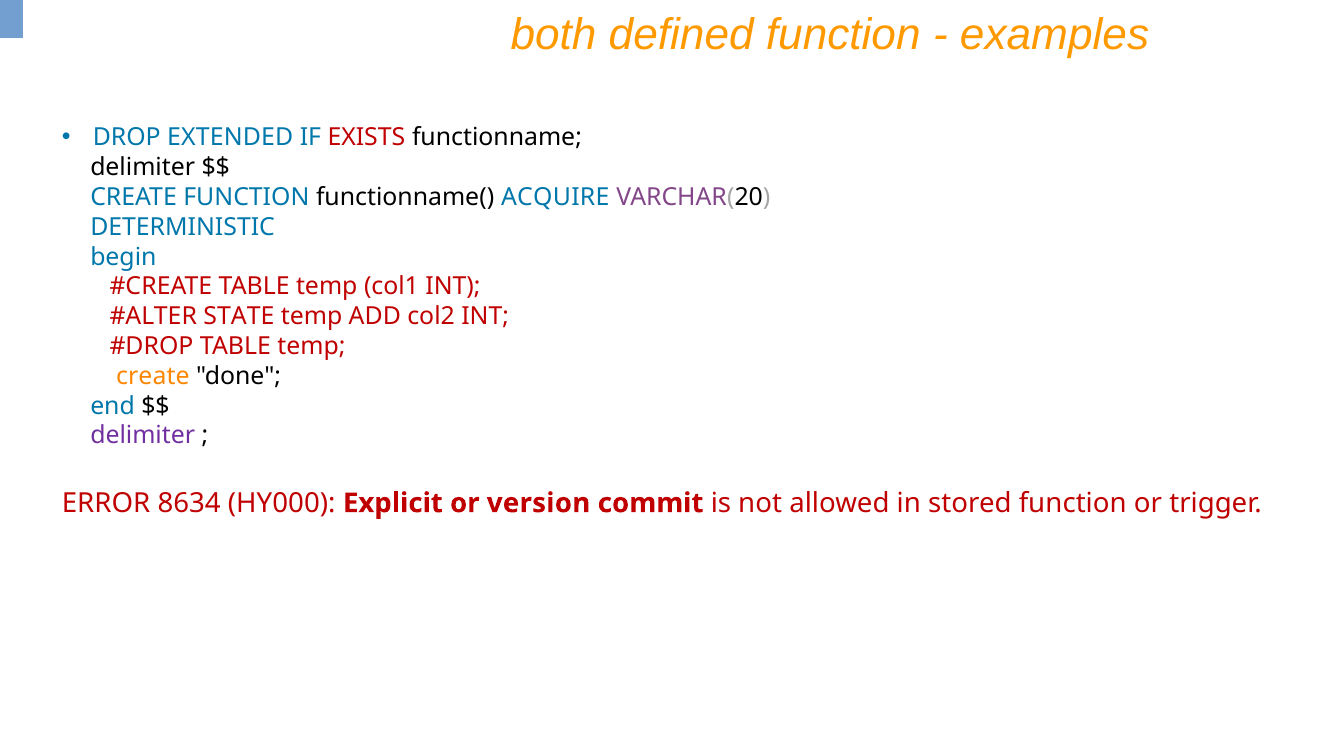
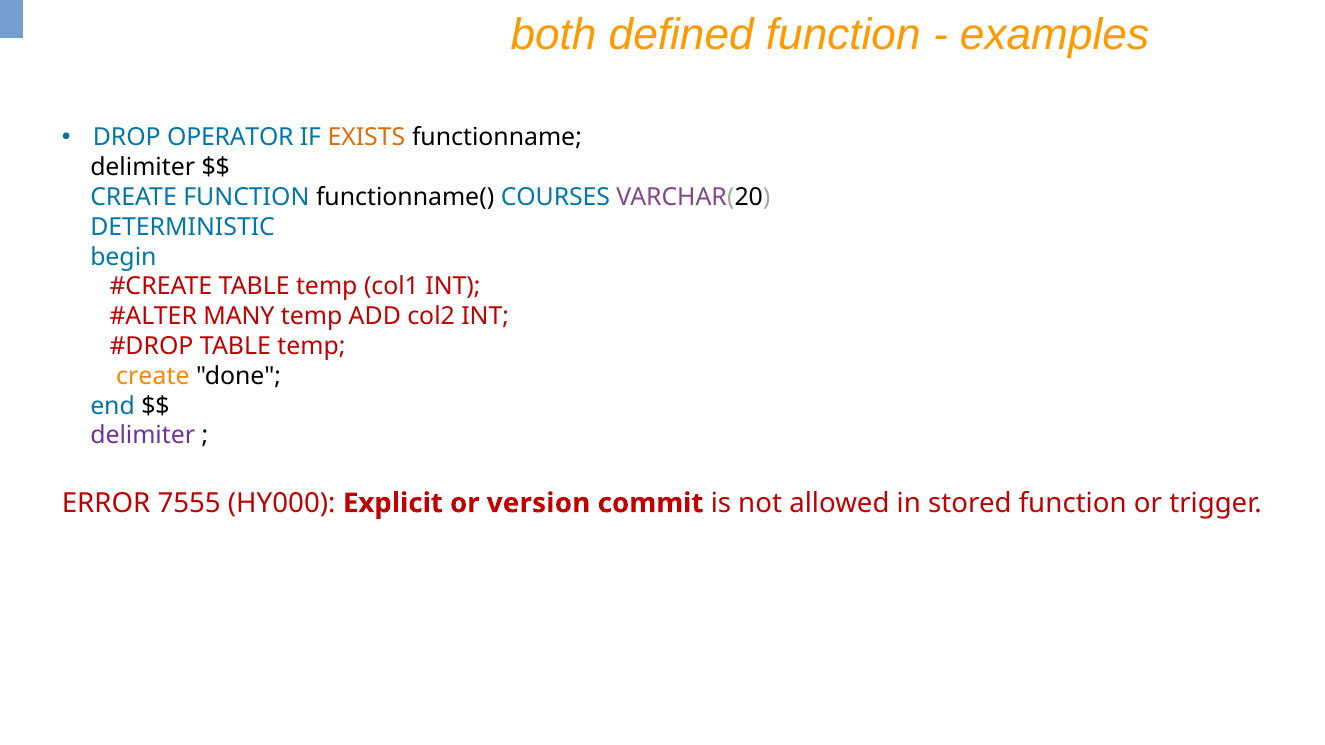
EXTENDED: EXTENDED -> OPERATOR (230, 138)
EXISTS colour: red -> orange (366, 138)
ACQUIRE: ACQUIRE -> COURSES (555, 197)
STATE: STATE -> MANY (239, 317)
8634: 8634 -> 7555 (189, 503)
